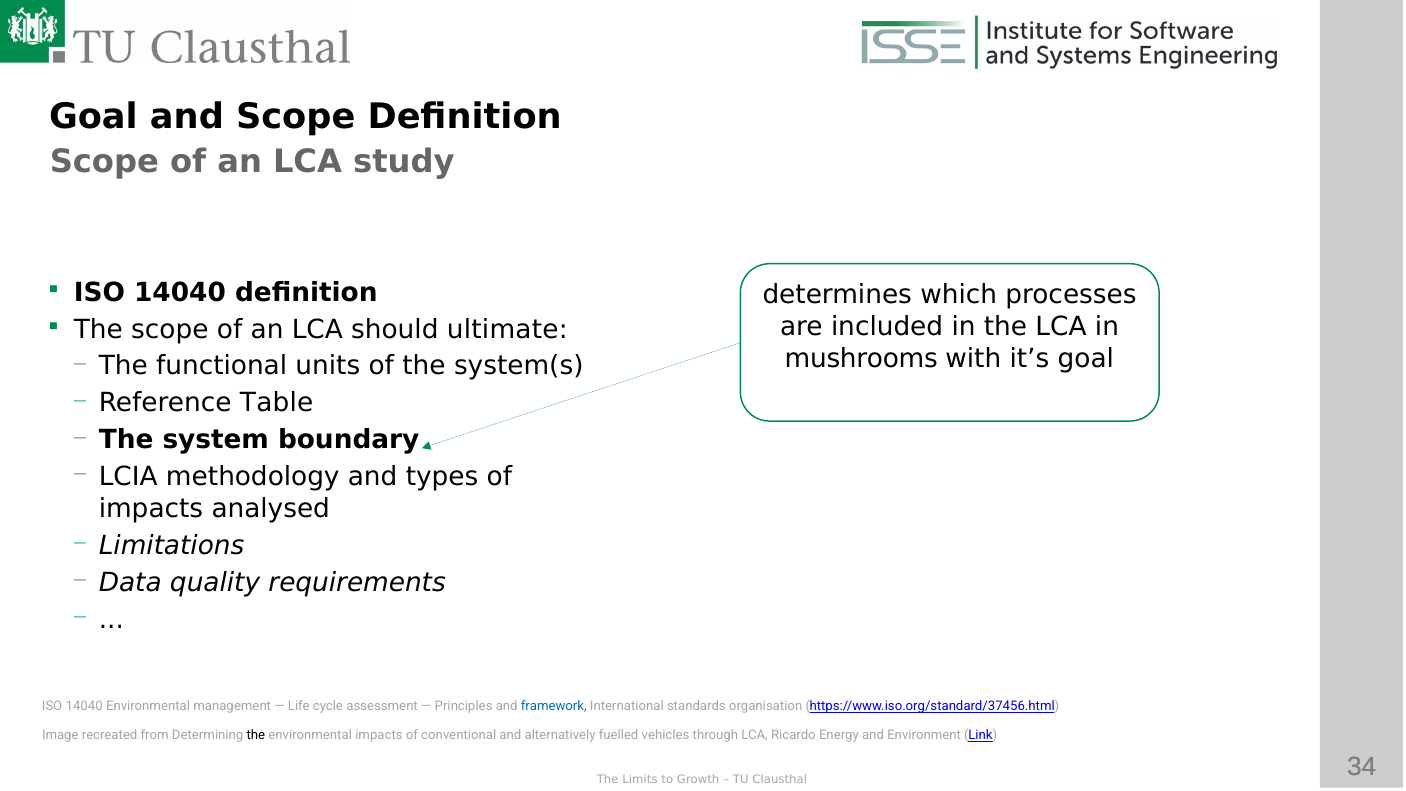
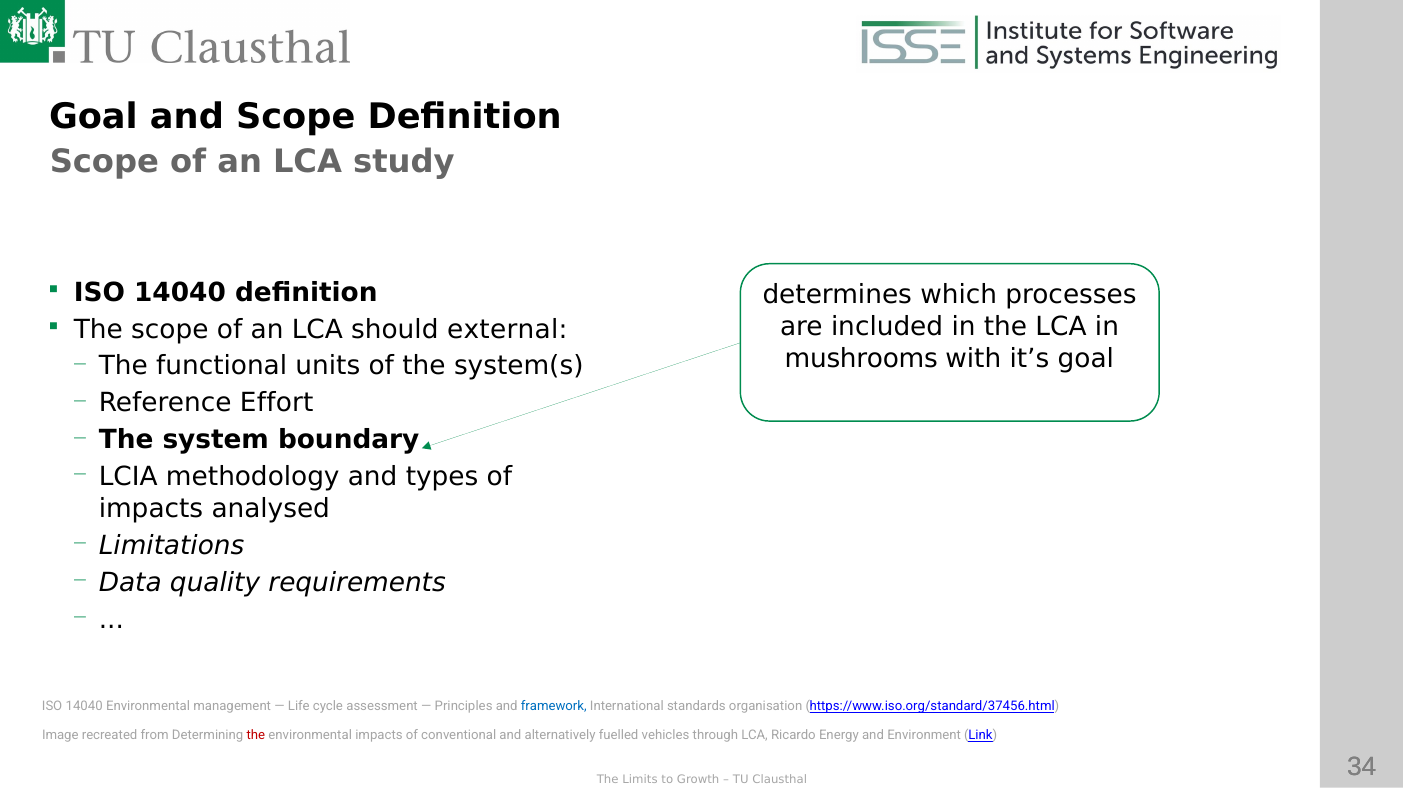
ultimate: ultimate -> external (507, 329)
Table: Table -> Effort (277, 403)
the colour: black -> red (256, 735)
